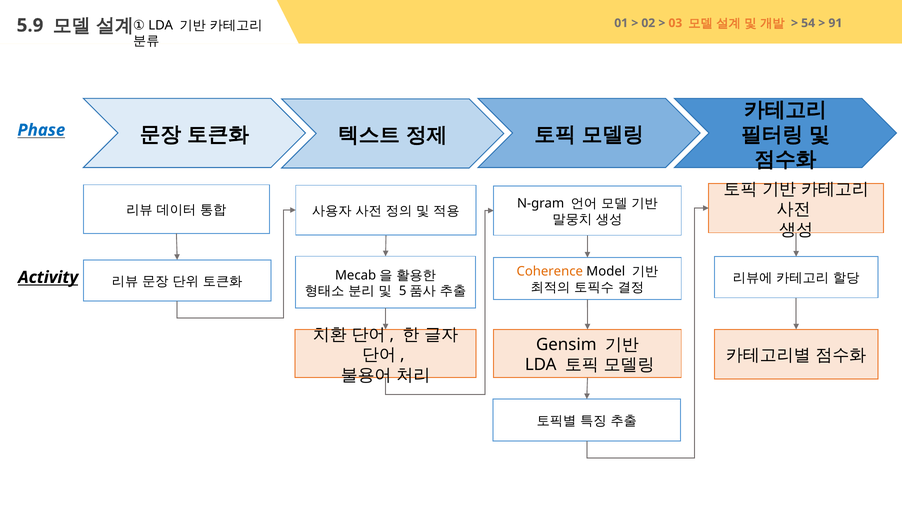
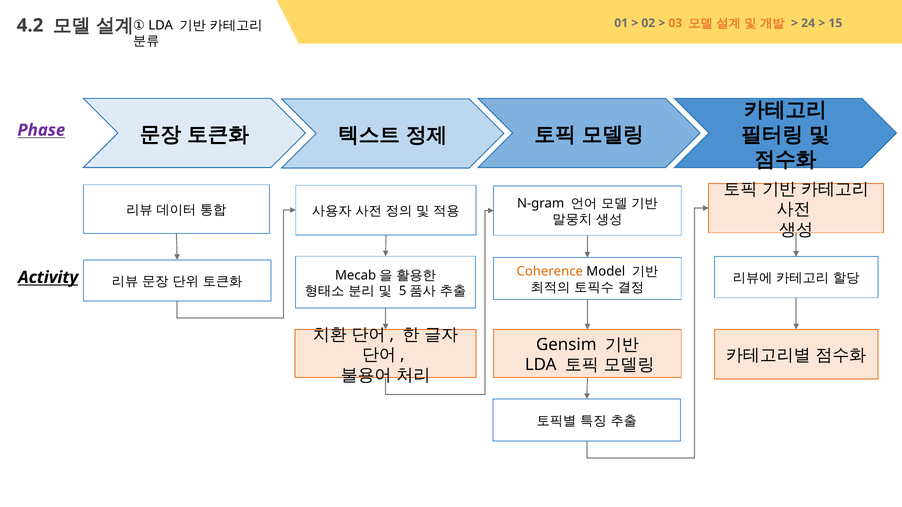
54: 54 -> 24 (808, 23)
91: 91 -> 15 (835, 23)
5.9: 5.9 -> 4.2 (30, 25)
Phase colour: blue -> purple (41, 130)
